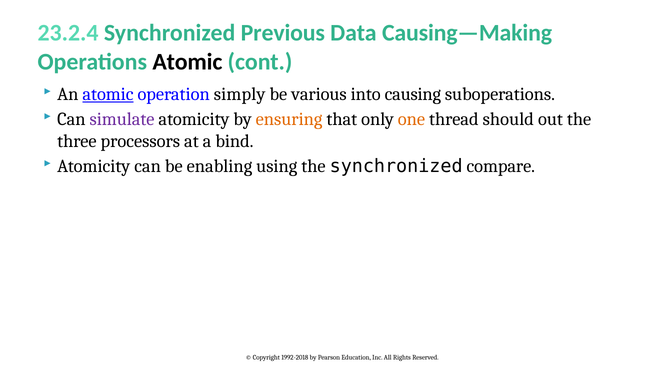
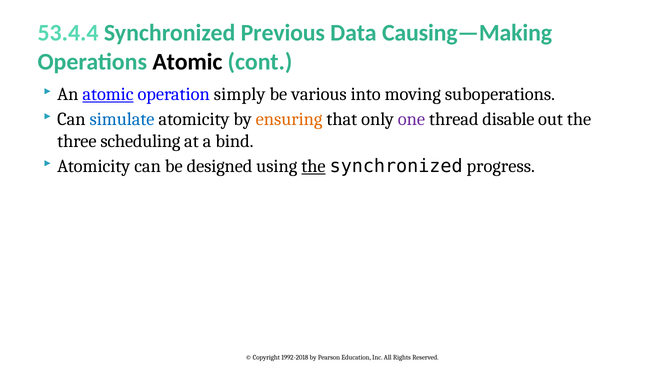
23.2.4: 23.2.4 -> 53.4.4 (68, 33)
causing: causing -> moving (413, 94)
simulate colour: purple -> blue (122, 119)
one colour: orange -> purple (411, 119)
should: should -> disable (508, 119)
processors: processors -> scheduling (140, 141)
enabling: enabling -> designed (220, 166)
the underline: none -> present (313, 166)
compare: compare -> progress (501, 166)
